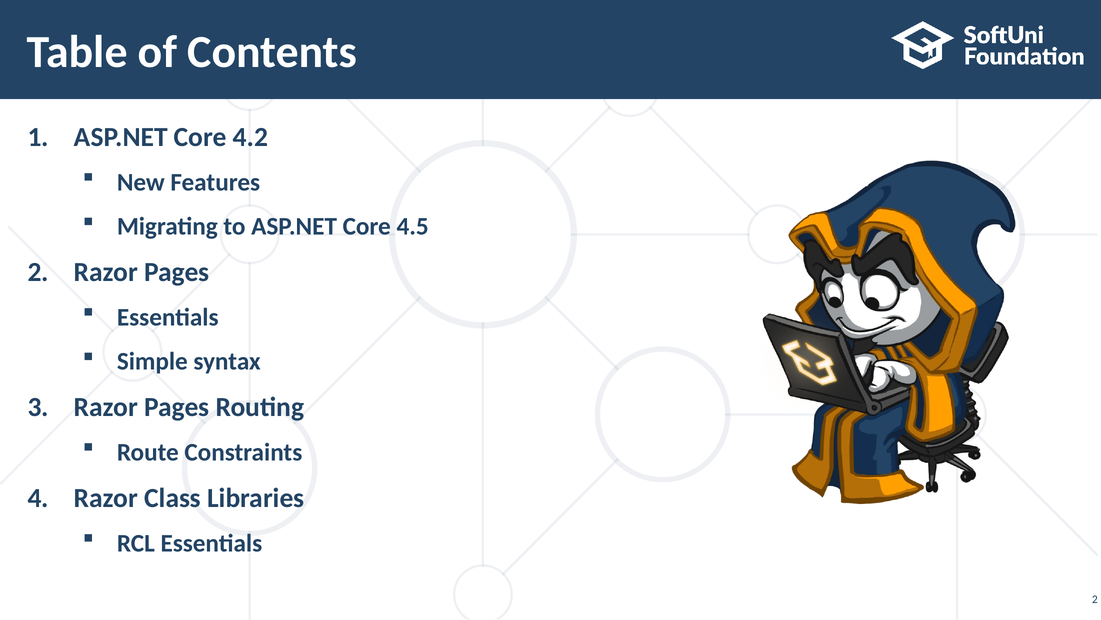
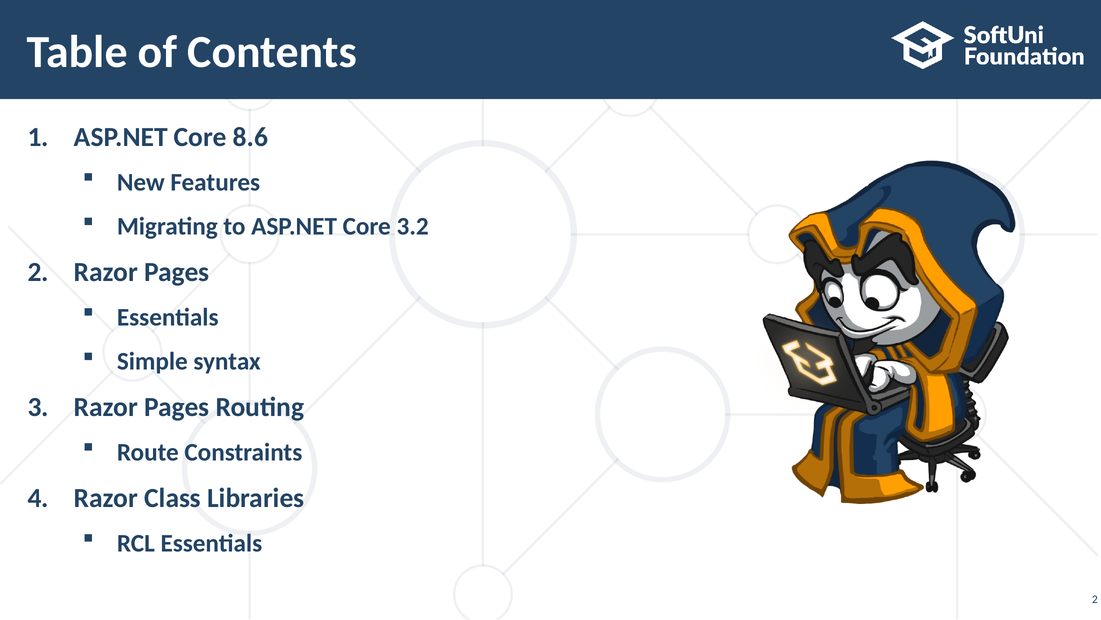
4.2: 4.2 -> 8.6 (250, 137)
4.5: 4.5 -> 3.2 (413, 226)
